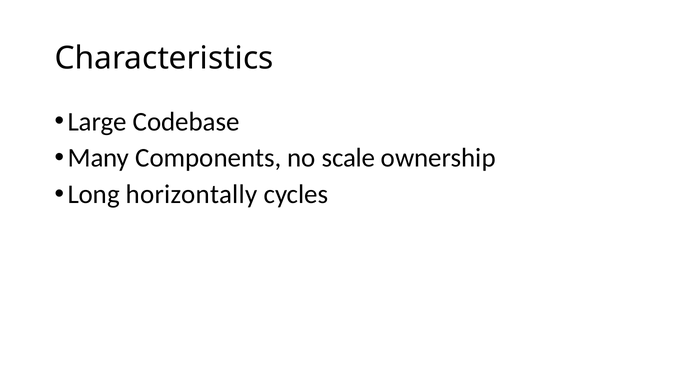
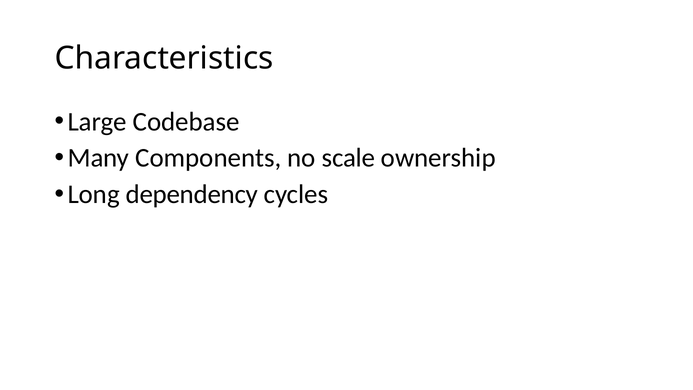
horizontally: horizontally -> dependency (192, 194)
